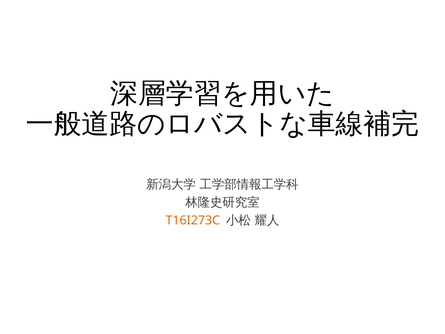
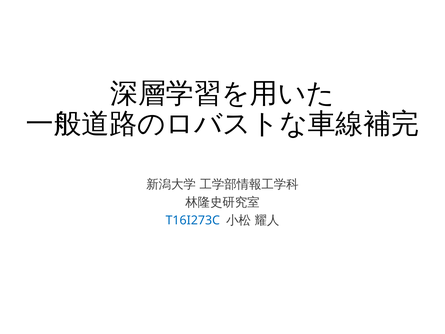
T16I273C colour: orange -> blue (193, 220)
